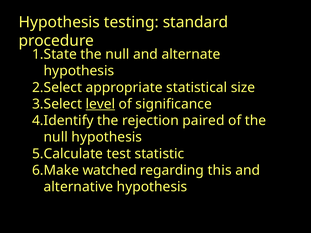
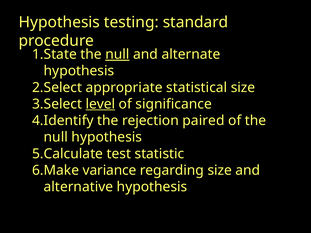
null underline: none -> present (117, 54)
watched: watched -> variance (110, 170)
regarding this: this -> size (220, 170)
